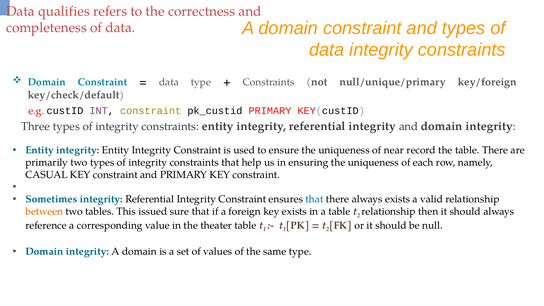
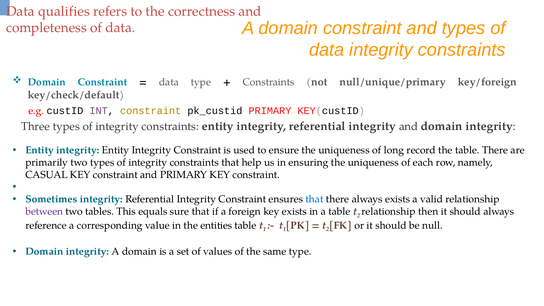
near: near -> long (394, 150)
between colour: orange -> purple (44, 211)
issued: issued -> equals (153, 211)
theater: theater -> entities (216, 225)
